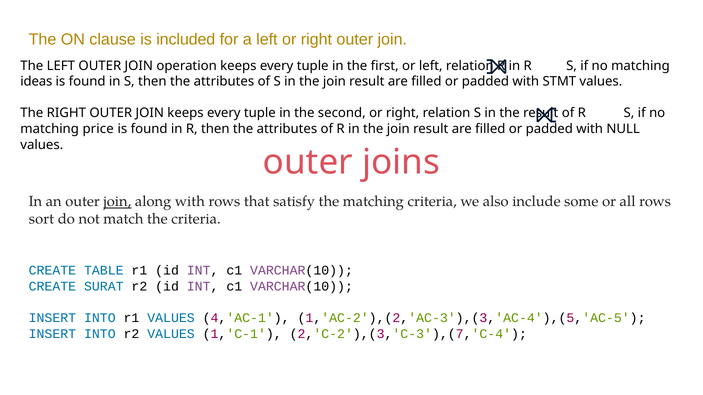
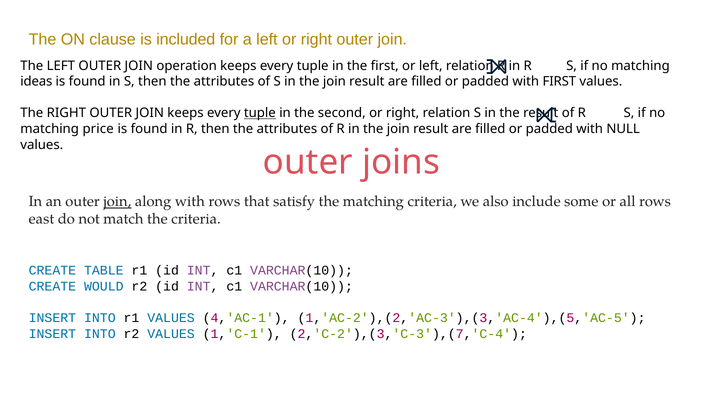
with STMT: STMT -> FIRST (559, 82)
tuple underline: none -> present (260, 113)
sort: sort -> east (41, 219)
SURAT: SURAT -> WOULD (104, 287)
